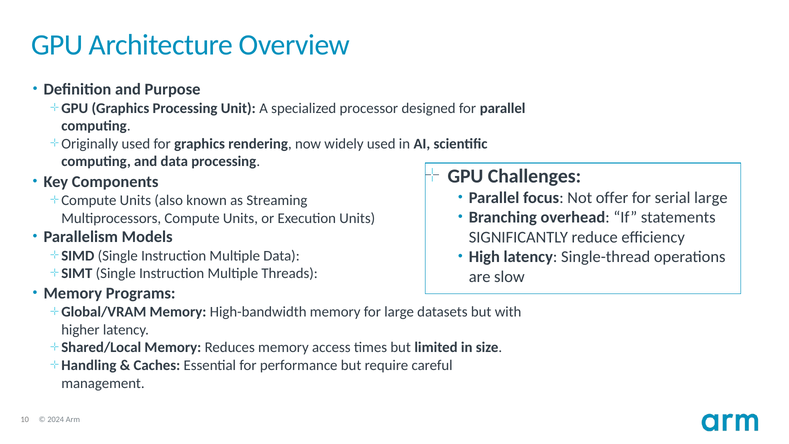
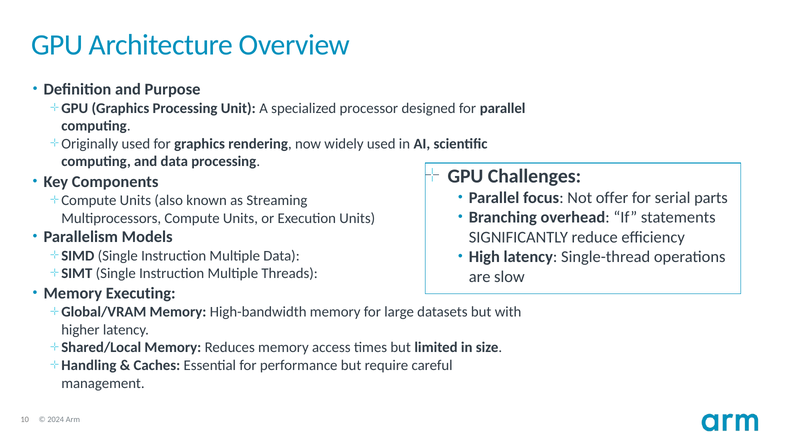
serial large: large -> parts (711, 198)
Programs: Programs -> Executing (141, 293)
